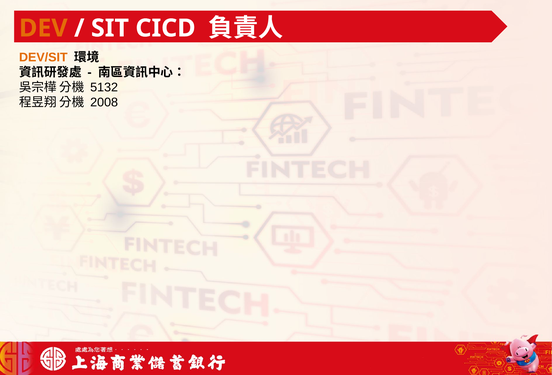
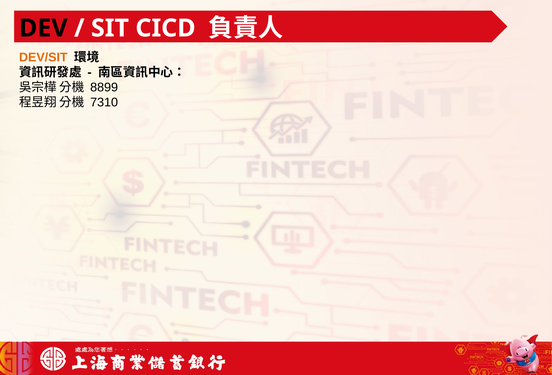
DEV colour: orange -> black (43, 28)
5132: 5132 -> 8899 (104, 88)
2008: 2008 -> 7310 (104, 103)
